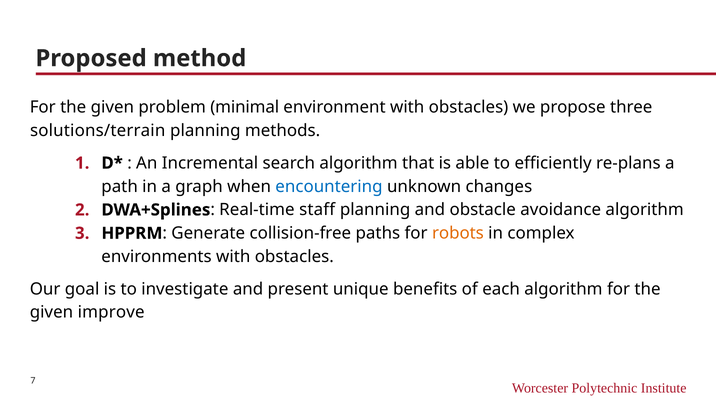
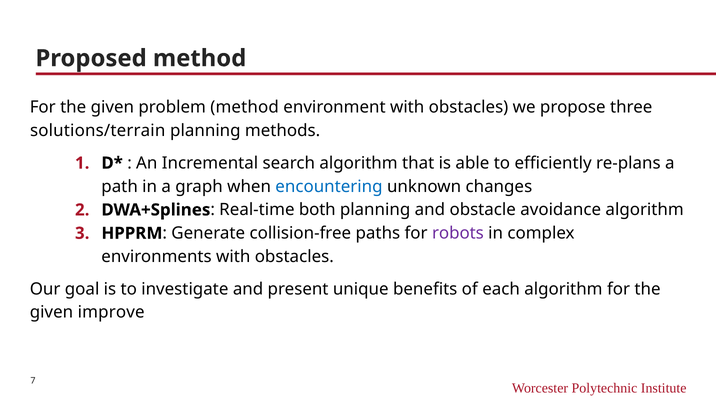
problem minimal: minimal -> method (245, 107)
staff: staff -> both (317, 210)
robots colour: orange -> purple (458, 233)
